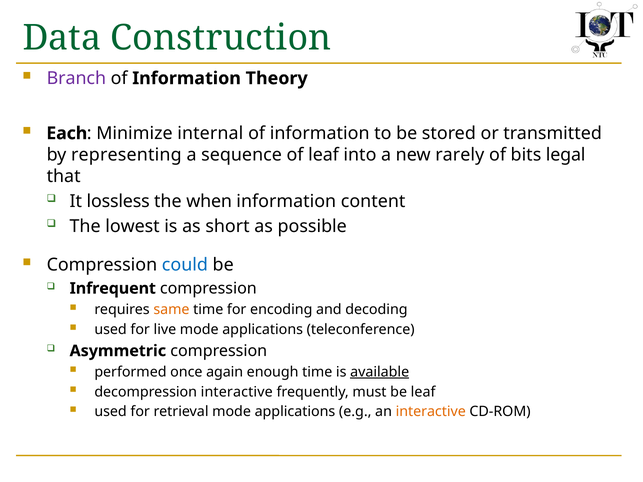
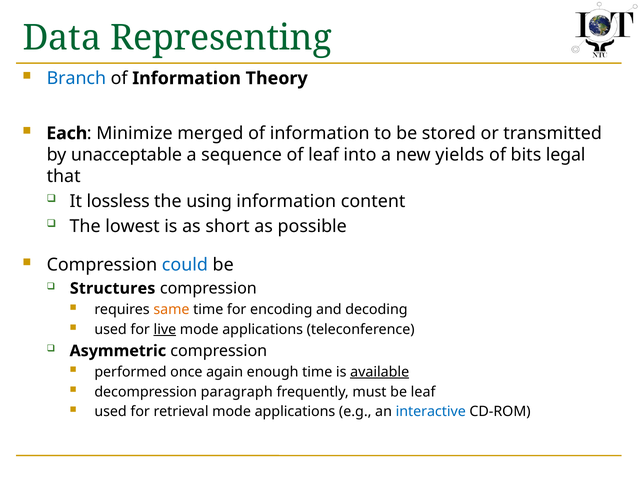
Construction: Construction -> Representing (221, 38)
Branch colour: purple -> blue (76, 78)
internal: internal -> merged (210, 133)
representing: representing -> unacceptable (127, 155)
rarely: rarely -> yields (460, 155)
when: when -> using (209, 201)
Infrequent: Infrequent -> Structures (113, 289)
live underline: none -> present (165, 329)
decompression interactive: interactive -> paragraph (237, 392)
interactive colour: orange -> blue (431, 412)
